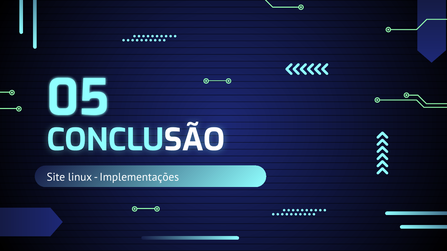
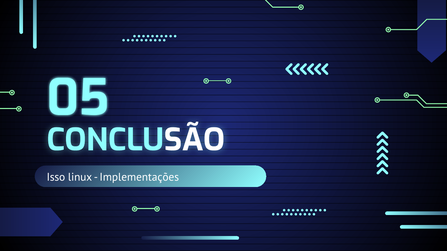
Site: Site -> Isso (56, 177)
